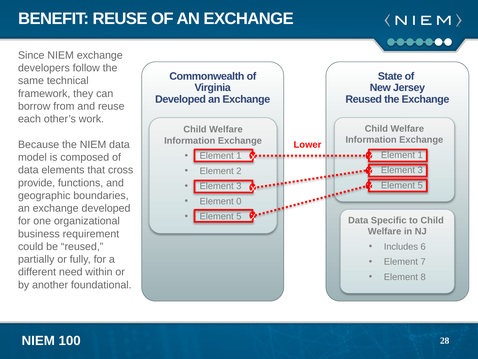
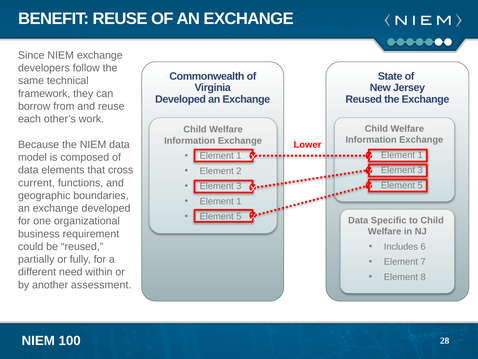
provide: provide -> current (36, 183)
0: 0 -> 1 (239, 201)
foundational: foundational -> assessment (101, 285)
